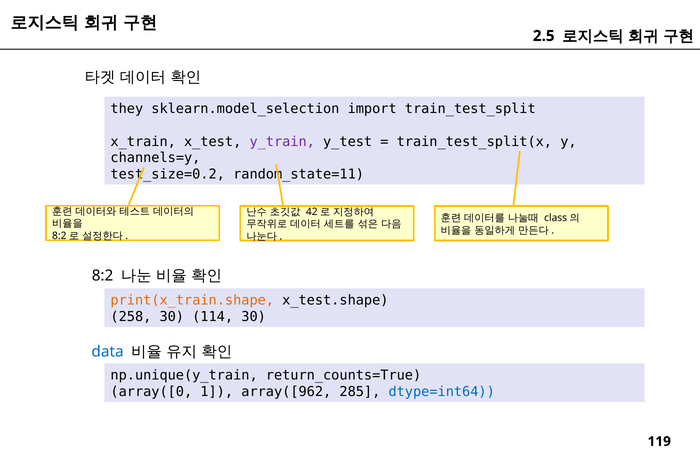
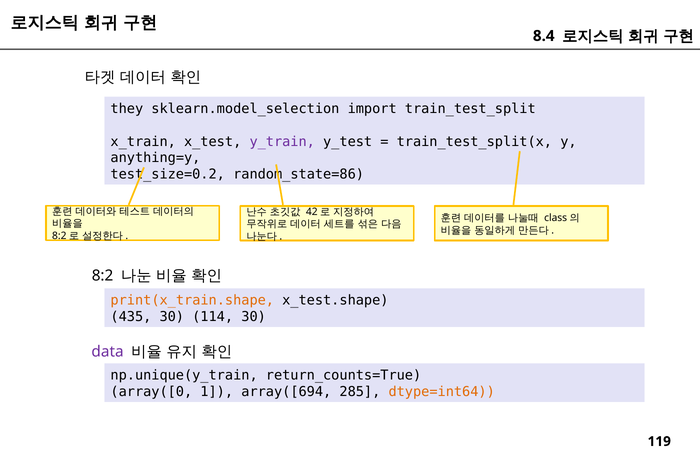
2.5: 2.5 -> 8.4 (544, 36)
channels=y: channels=y -> anything=y (155, 158)
random_state=11: random_state=11 -> random_state=86 (299, 174)
258: 258 -> 435 (131, 317)
data colour: blue -> purple (108, 352)
array([962: array([962 -> array([694 (286, 392)
dtype=int64 colour: blue -> orange (442, 392)
